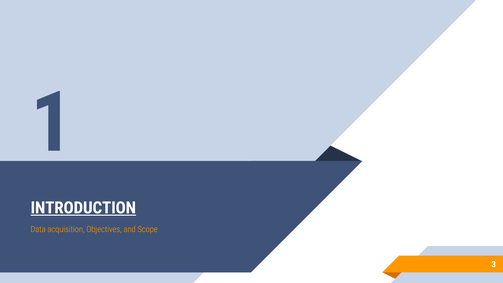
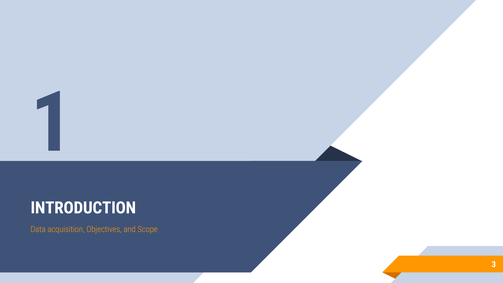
INTRODUCTION underline: present -> none (83, 208)
